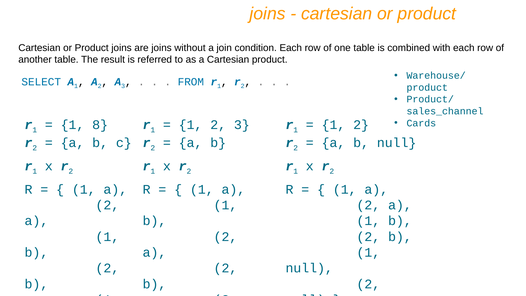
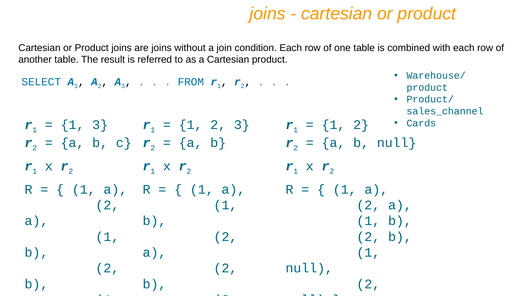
1 8: 8 -> 3 (100, 125)
